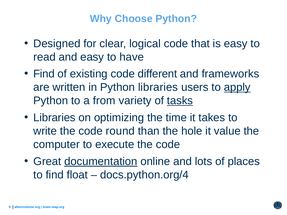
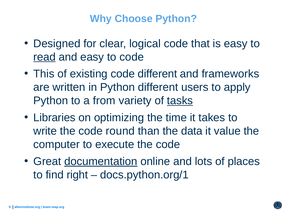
read underline: none -> present (45, 57)
to have: have -> code (132, 57)
Find: Find -> This (44, 74)
Python libraries: libraries -> different (158, 87)
apply underline: present -> none (237, 87)
hole: hole -> data (192, 131)
float: float -> right (77, 175)
docs.python.org/4: docs.python.org/4 -> docs.python.org/1 (144, 175)
